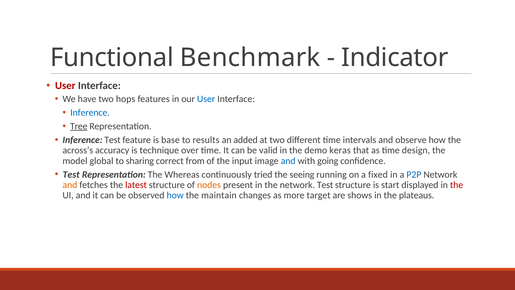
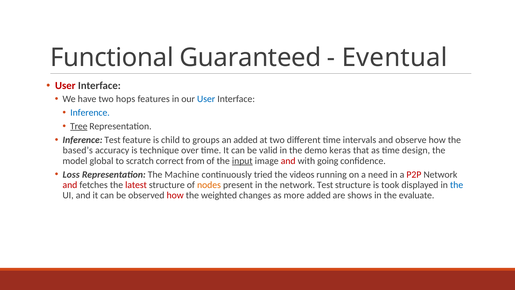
Benchmark: Benchmark -> Guaranteed (250, 58)
Indicator: Indicator -> Eventual (395, 58)
base: base -> child (170, 140)
results: results -> groups (206, 140)
across’s: across’s -> based’s (78, 150)
sharing: sharing -> scratch (140, 161)
input underline: none -> present (242, 161)
and colour: blue -> red (288, 161)
Test: Test -> Loss (71, 174)
Whereas: Whereas -> Machine (182, 174)
seeing: seeing -> videos (302, 174)
fixed: fixed -> need (378, 174)
P2P colour: blue -> red (414, 174)
and colour: orange -> red (70, 185)
start: start -> took (390, 185)
the colour: red -> blue (457, 185)
how colour: blue -> red (175, 195)
maintain: maintain -> weighted (219, 195)
more target: target -> added (319, 195)
plateaus: plateaus -> evaluate (417, 195)
